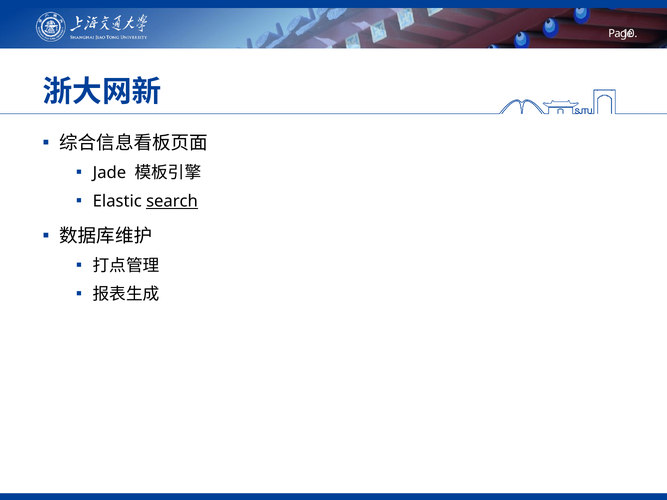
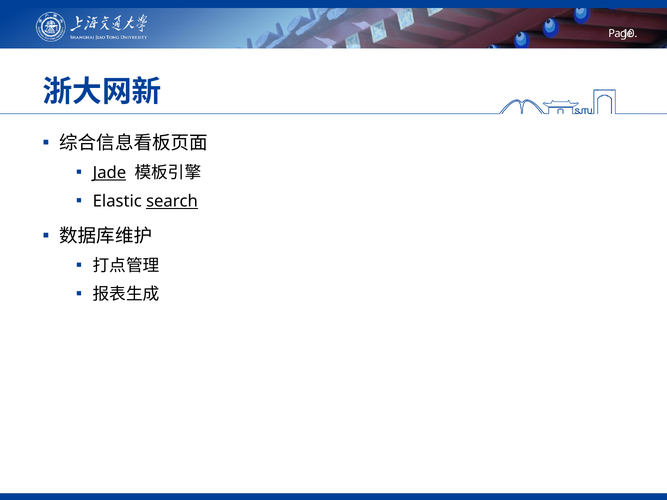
Jade underline: none -> present (109, 173)
